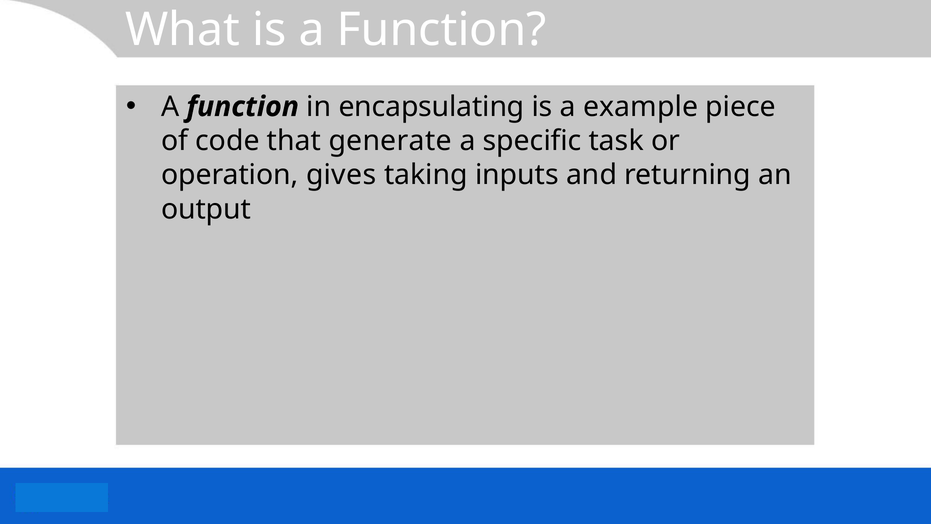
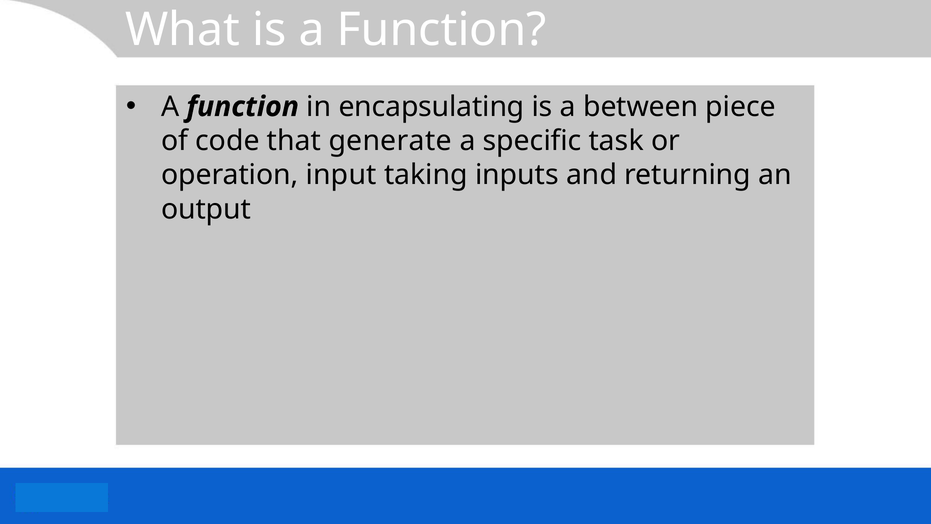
example: example -> between (641, 107)
gives: gives -> input (341, 175)
